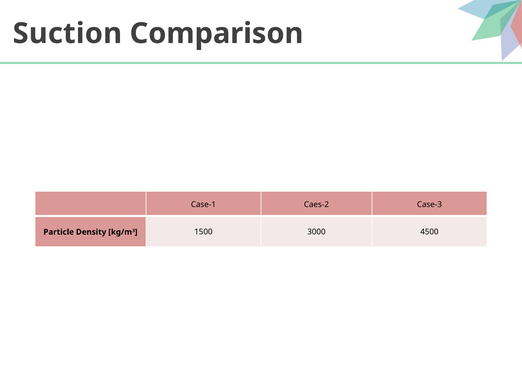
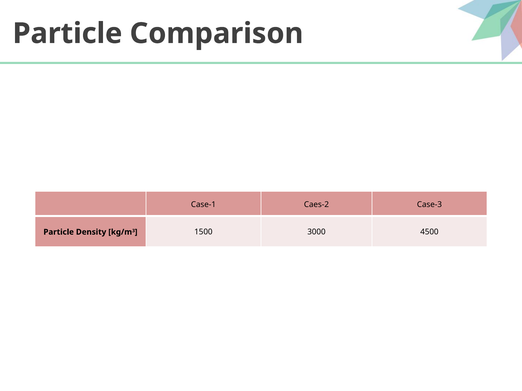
Suction: Suction -> Particle (67, 34)
